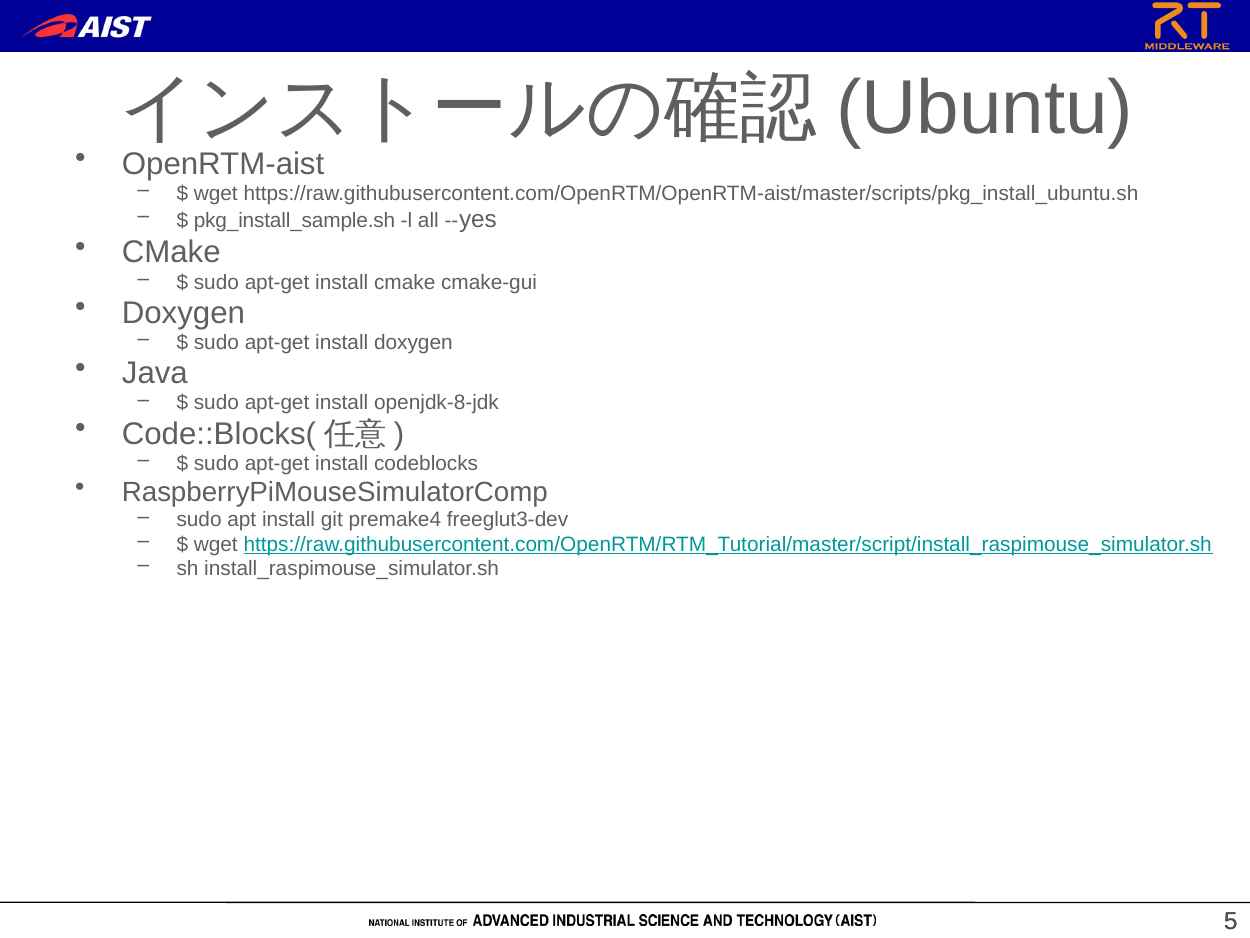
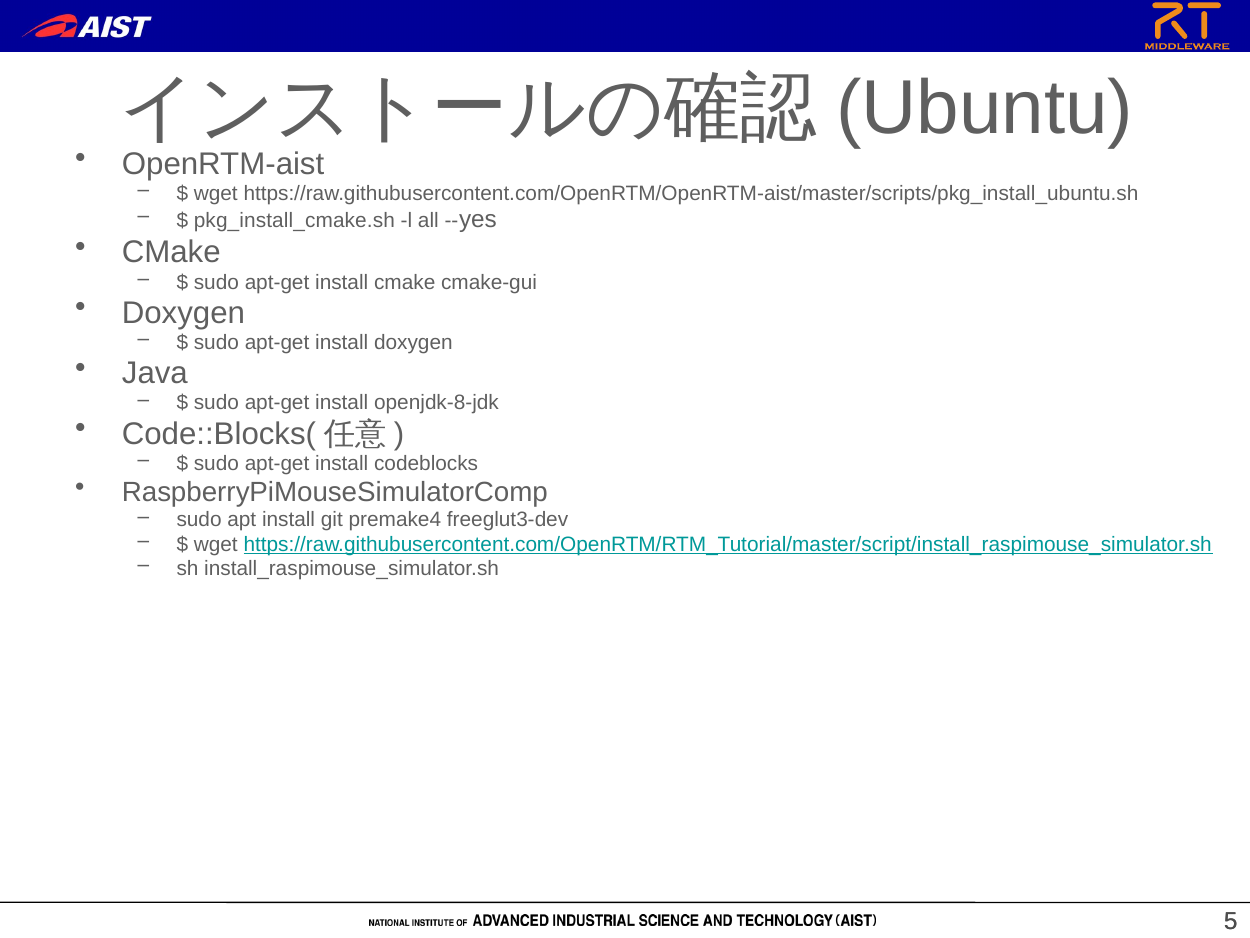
pkg_install_sample.sh: pkg_install_sample.sh -> pkg_install_cmake.sh (294, 221)
